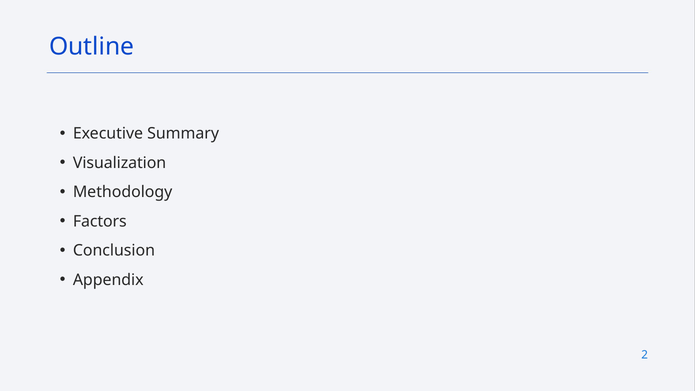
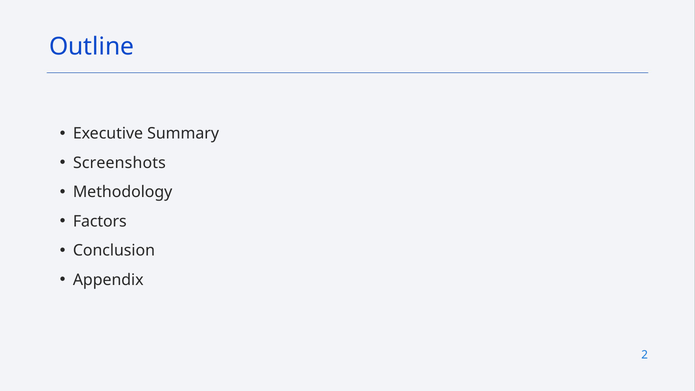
Visualization: Visualization -> Screenshots (119, 163)
